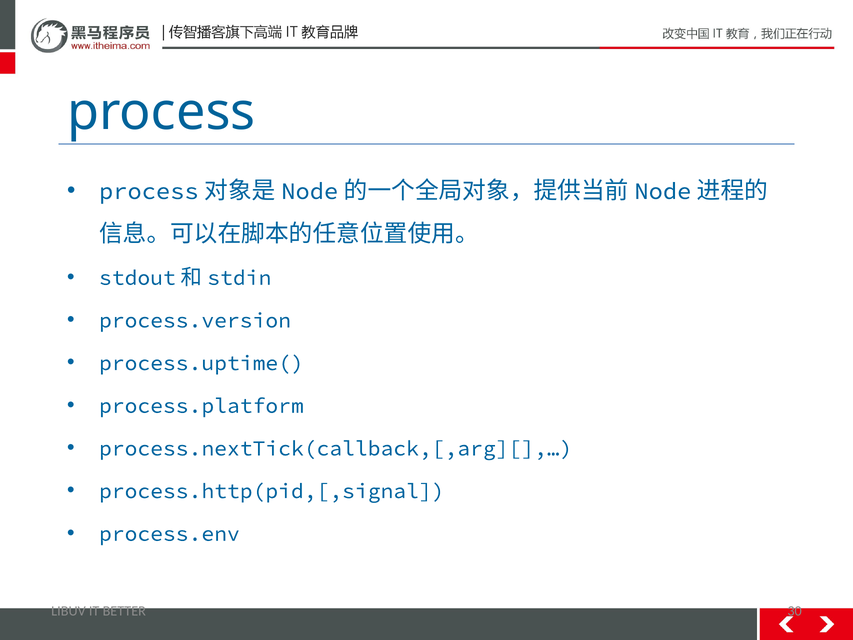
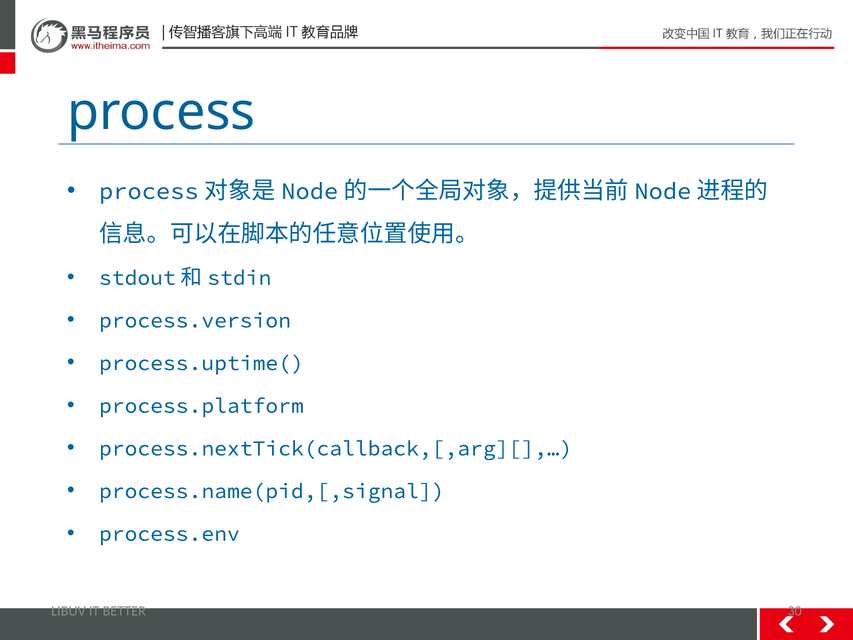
process.http(pid,[,signal: process.http(pid,[,signal -> process.name(pid,[,signal (272, 491)
